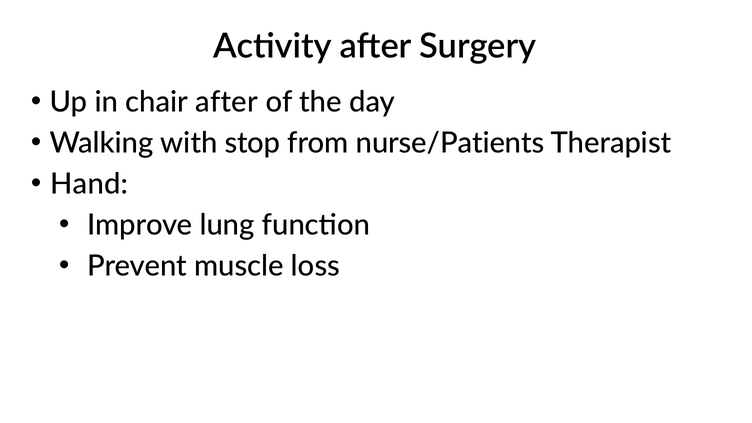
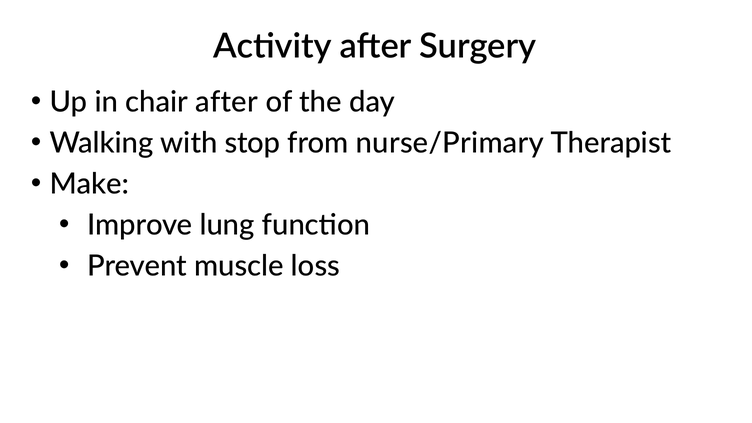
nurse/Patients: nurse/Patients -> nurse/Primary (450, 143)
Hand: Hand -> Make (89, 184)
